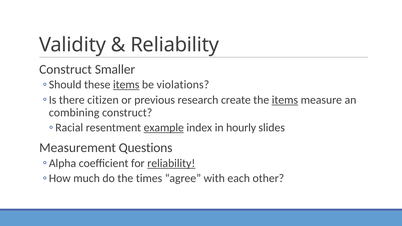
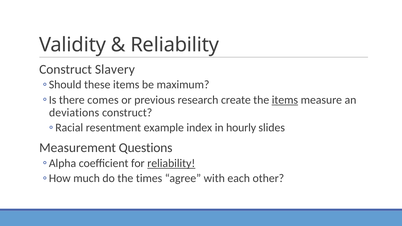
Smaller: Smaller -> Slavery (115, 70)
items underline: present -> none (126, 85)
violations: violations -> maximum (183, 85)
citizen: citizen -> comes (103, 100)
combining: combining -> deviations (74, 113)
example underline: present -> none (164, 128)
